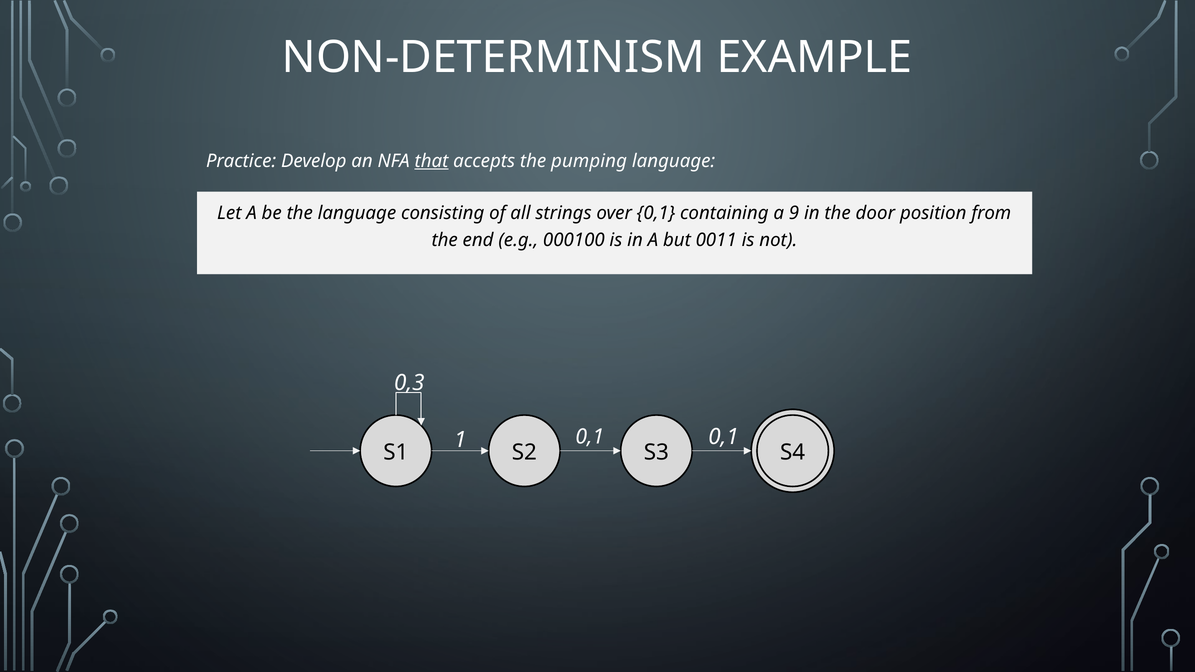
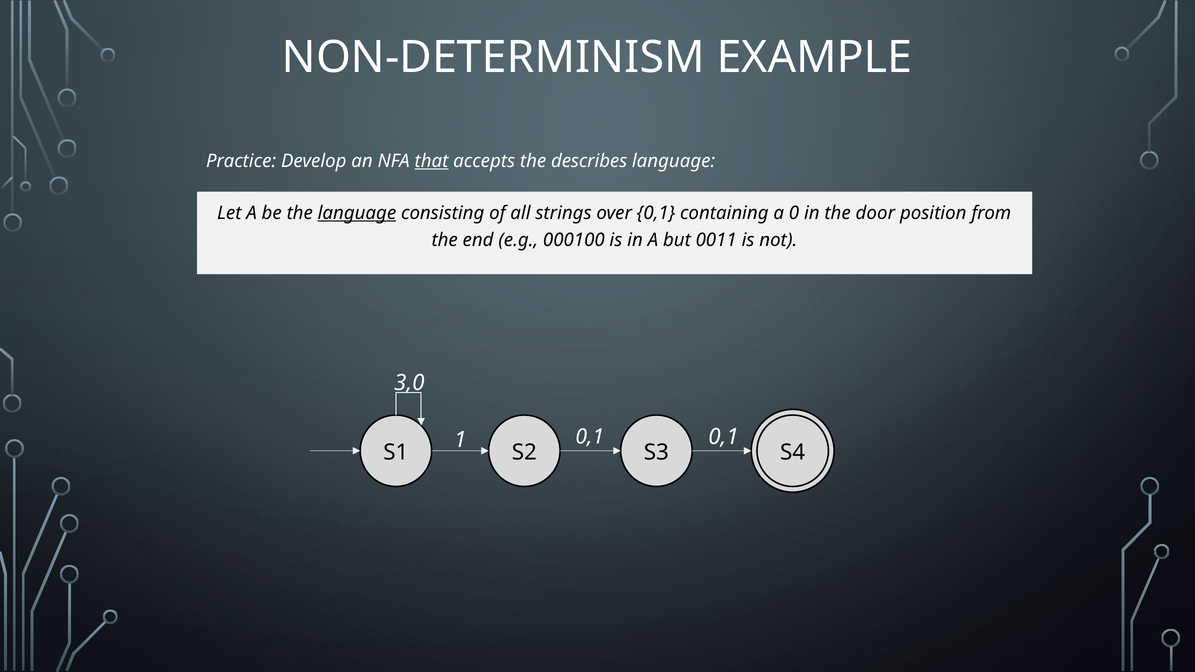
pumping: pumping -> describes (589, 161)
language underline: none -> present (357, 213)
9: 9 -> 0 (794, 213)
0,3: 0,3 -> 3,0 (409, 383)
